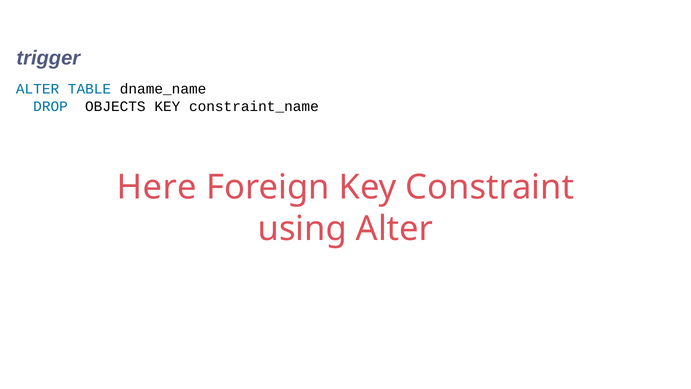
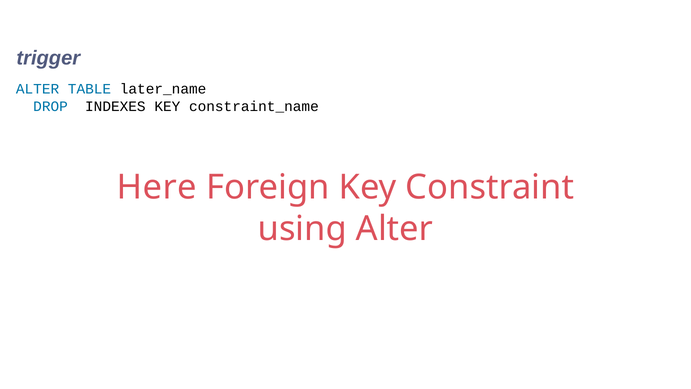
dname_name: dname_name -> later_name (163, 89)
OBJECTS: OBJECTS -> INDEXES (115, 106)
